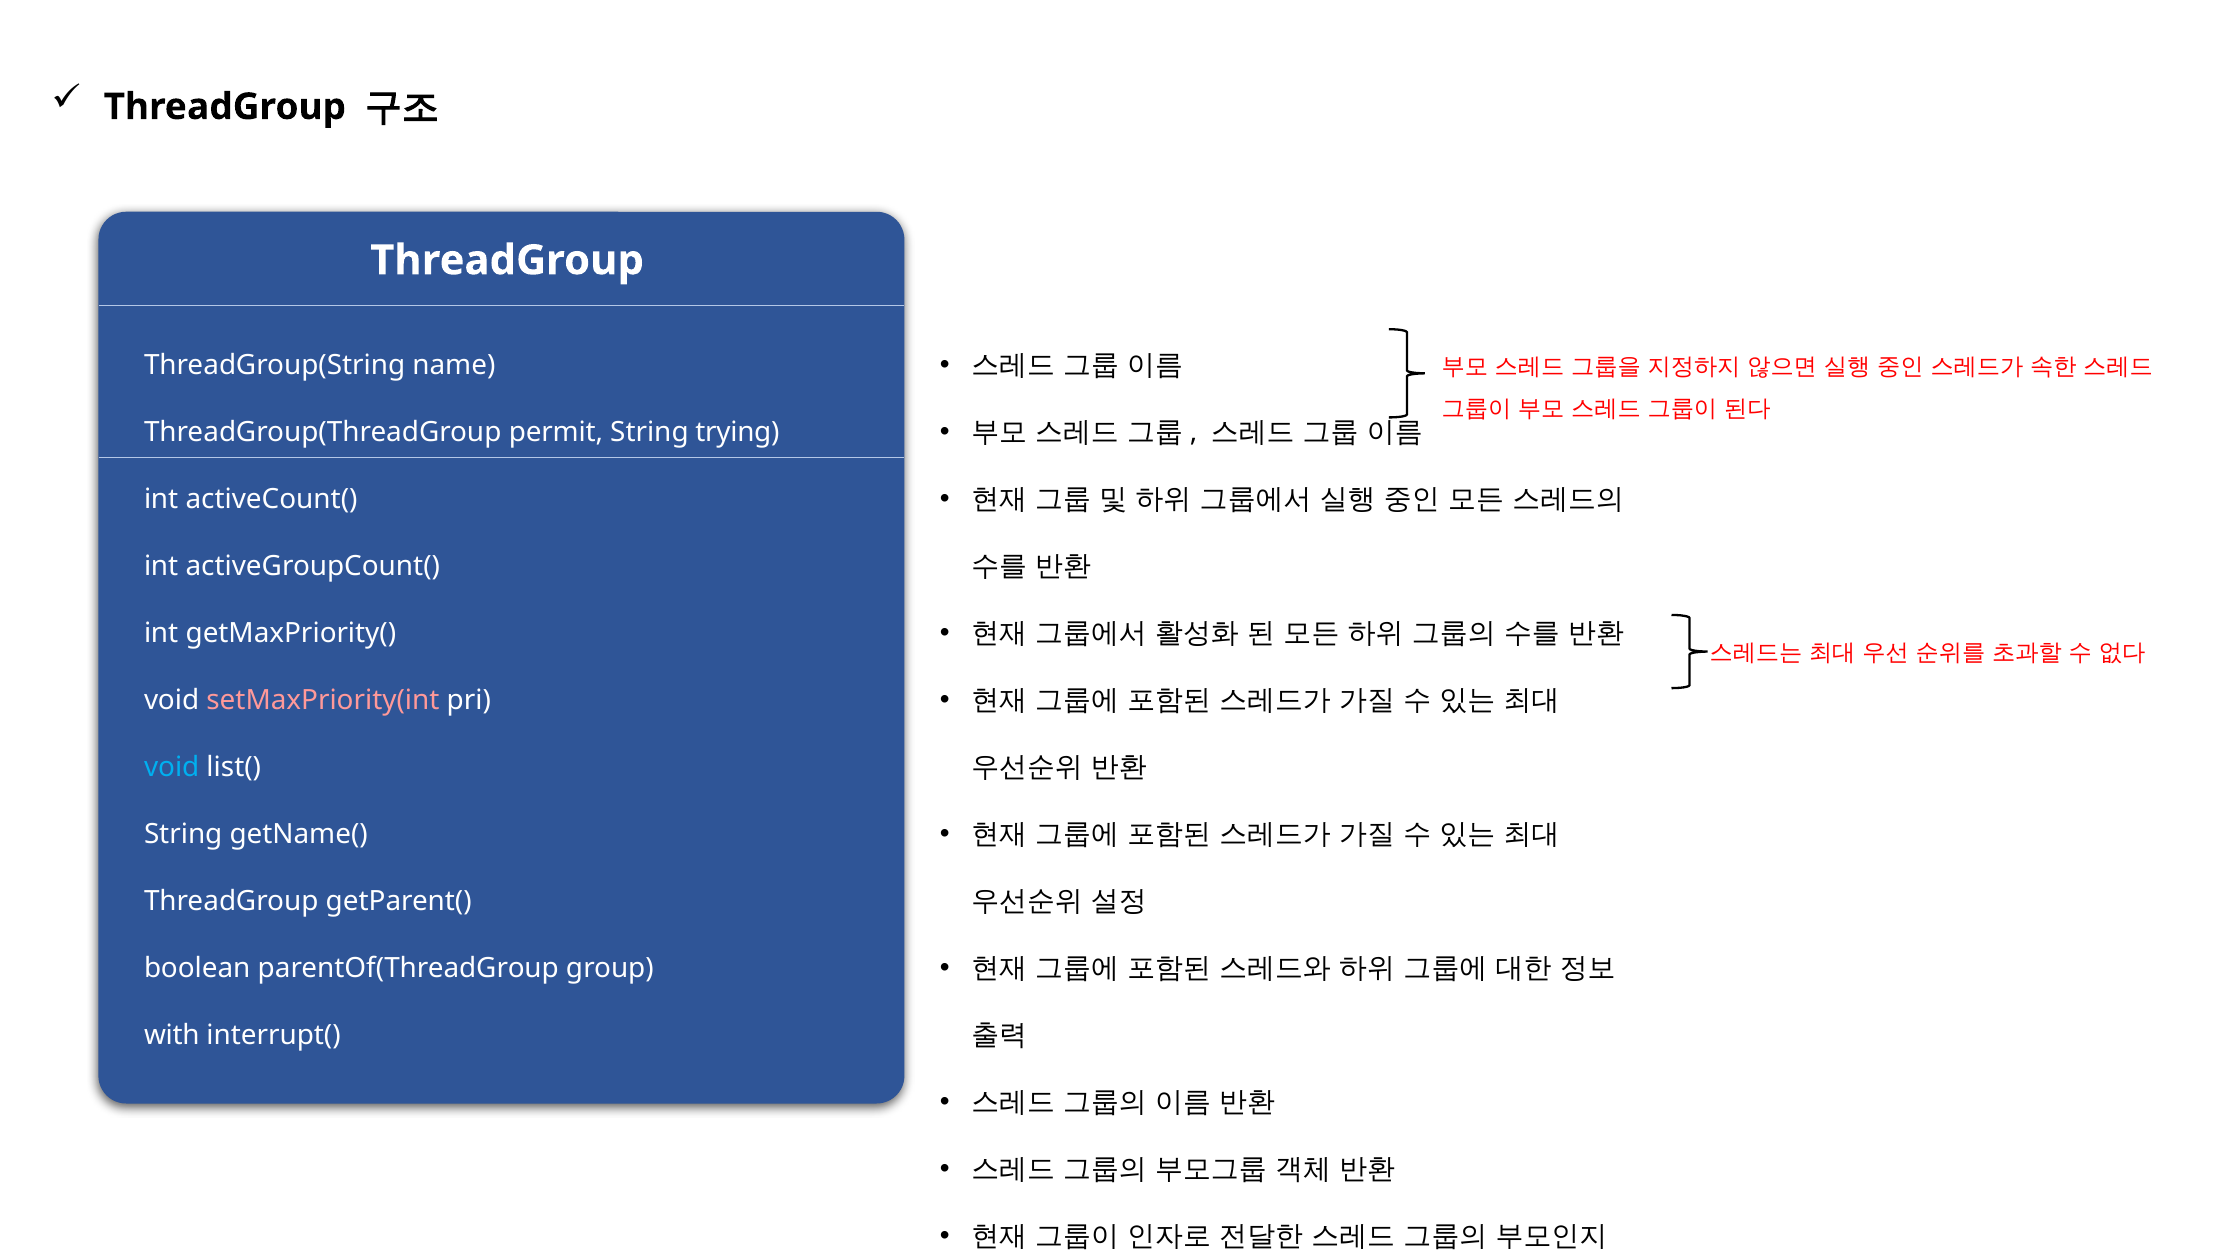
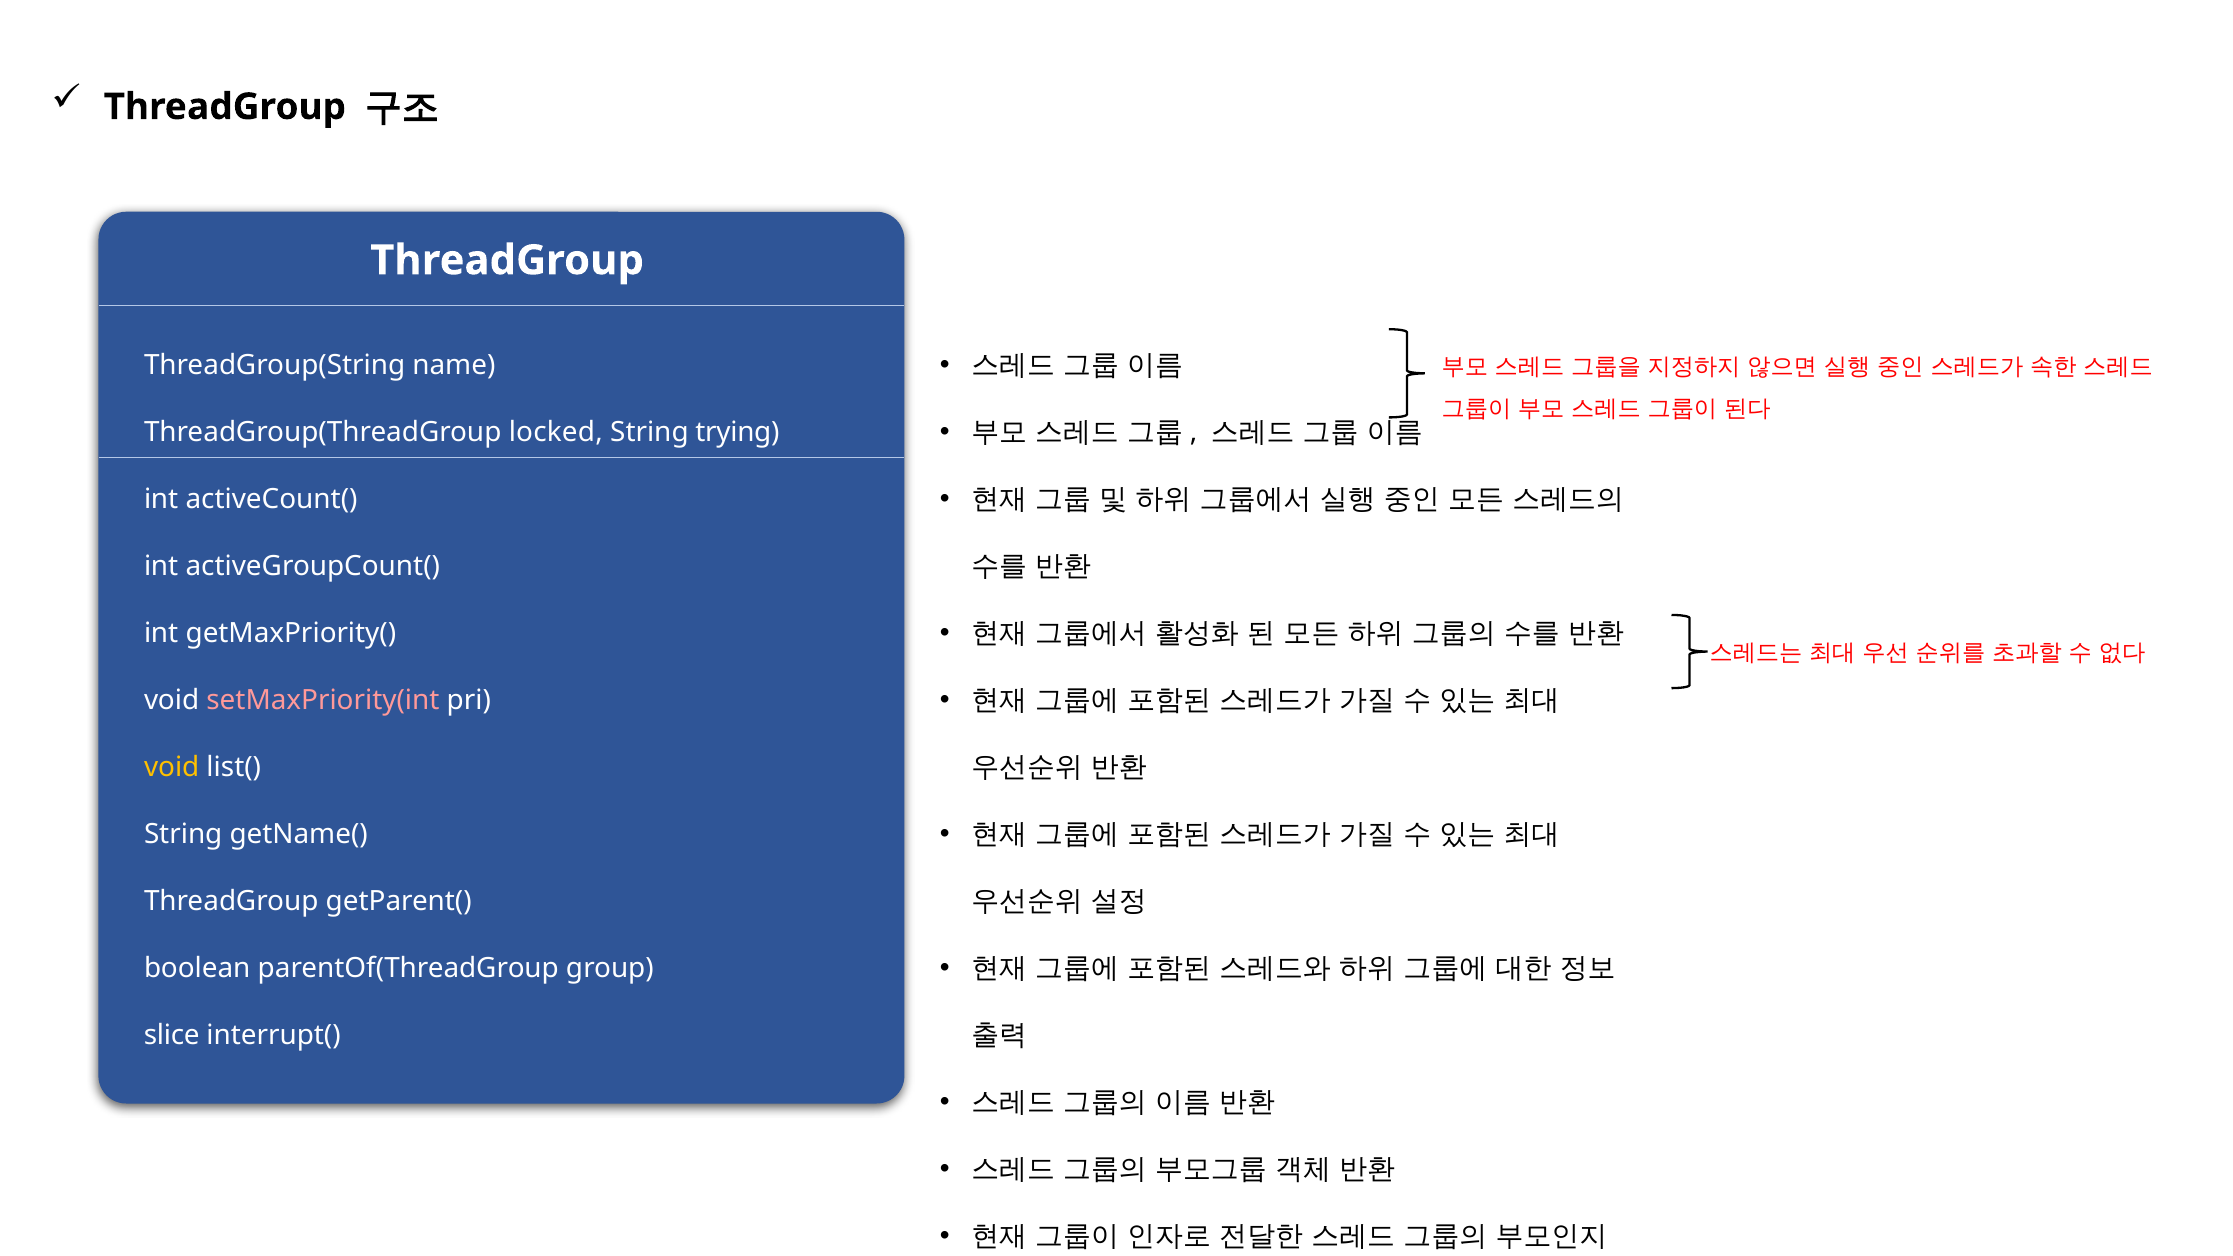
permit: permit -> locked (556, 433)
void colour: light blue -> yellow (172, 768)
with: with -> slice (172, 1035)
